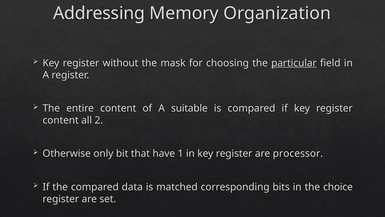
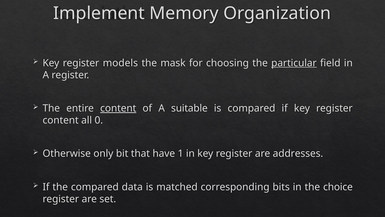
Addressing: Addressing -> Implement (99, 13)
without: without -> models (120, 63)
content underline: none -> present (118, 108)
2: 2 -> 0 (99, 120)
processor: processor -> addresses (298, 153)
